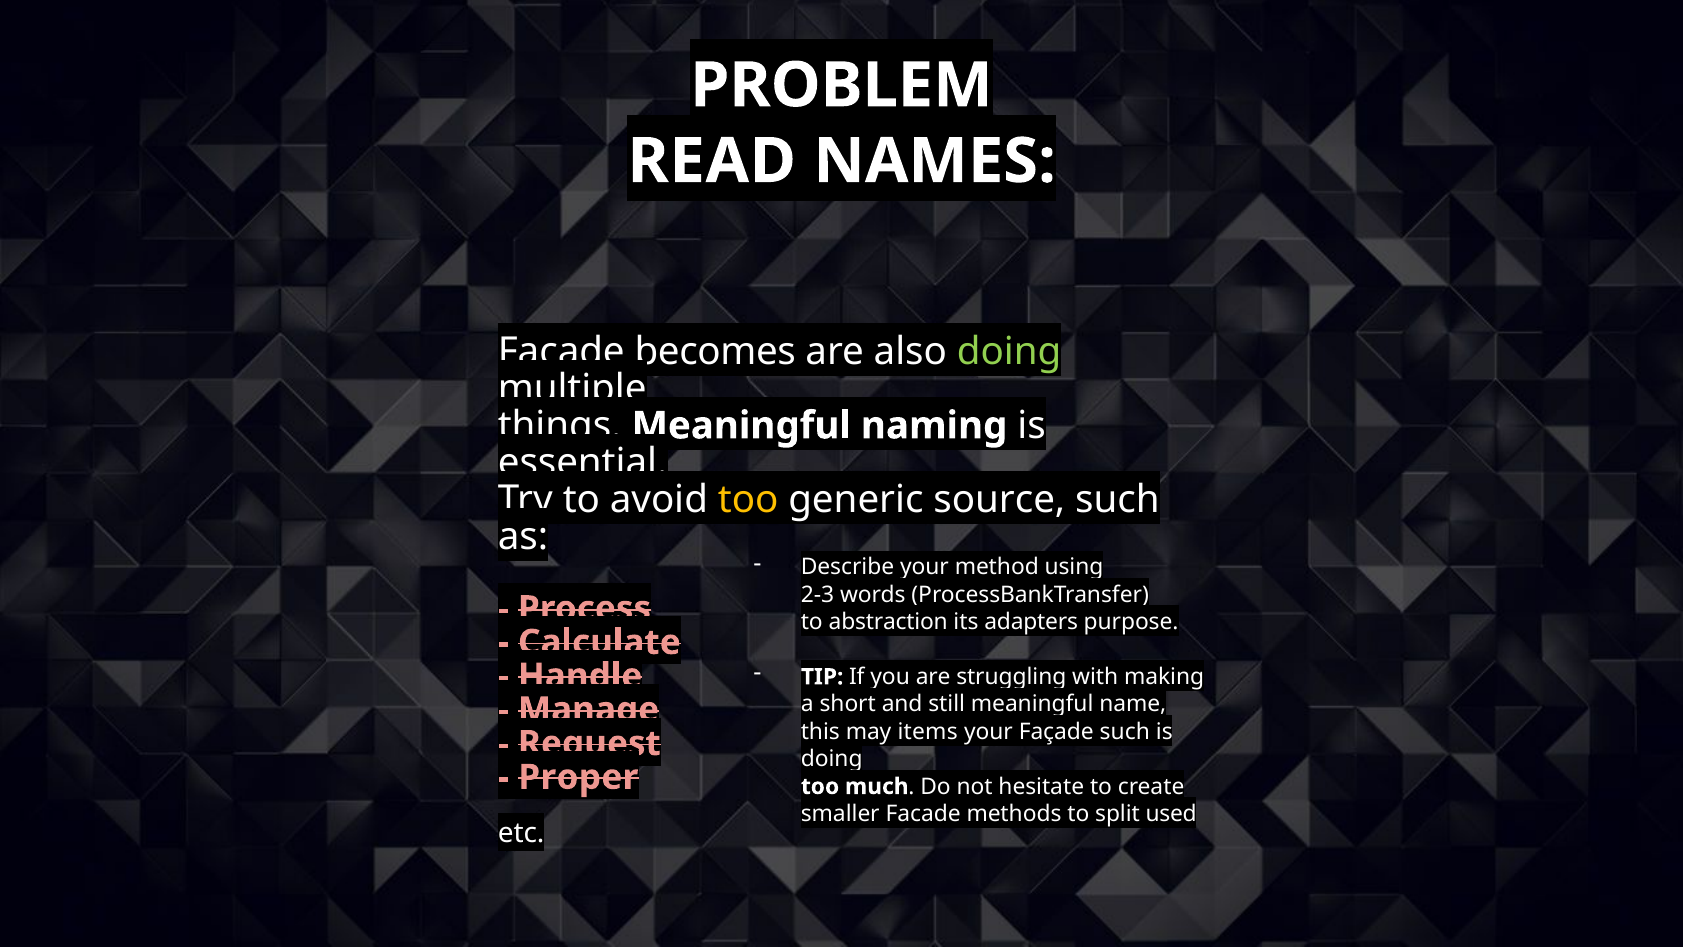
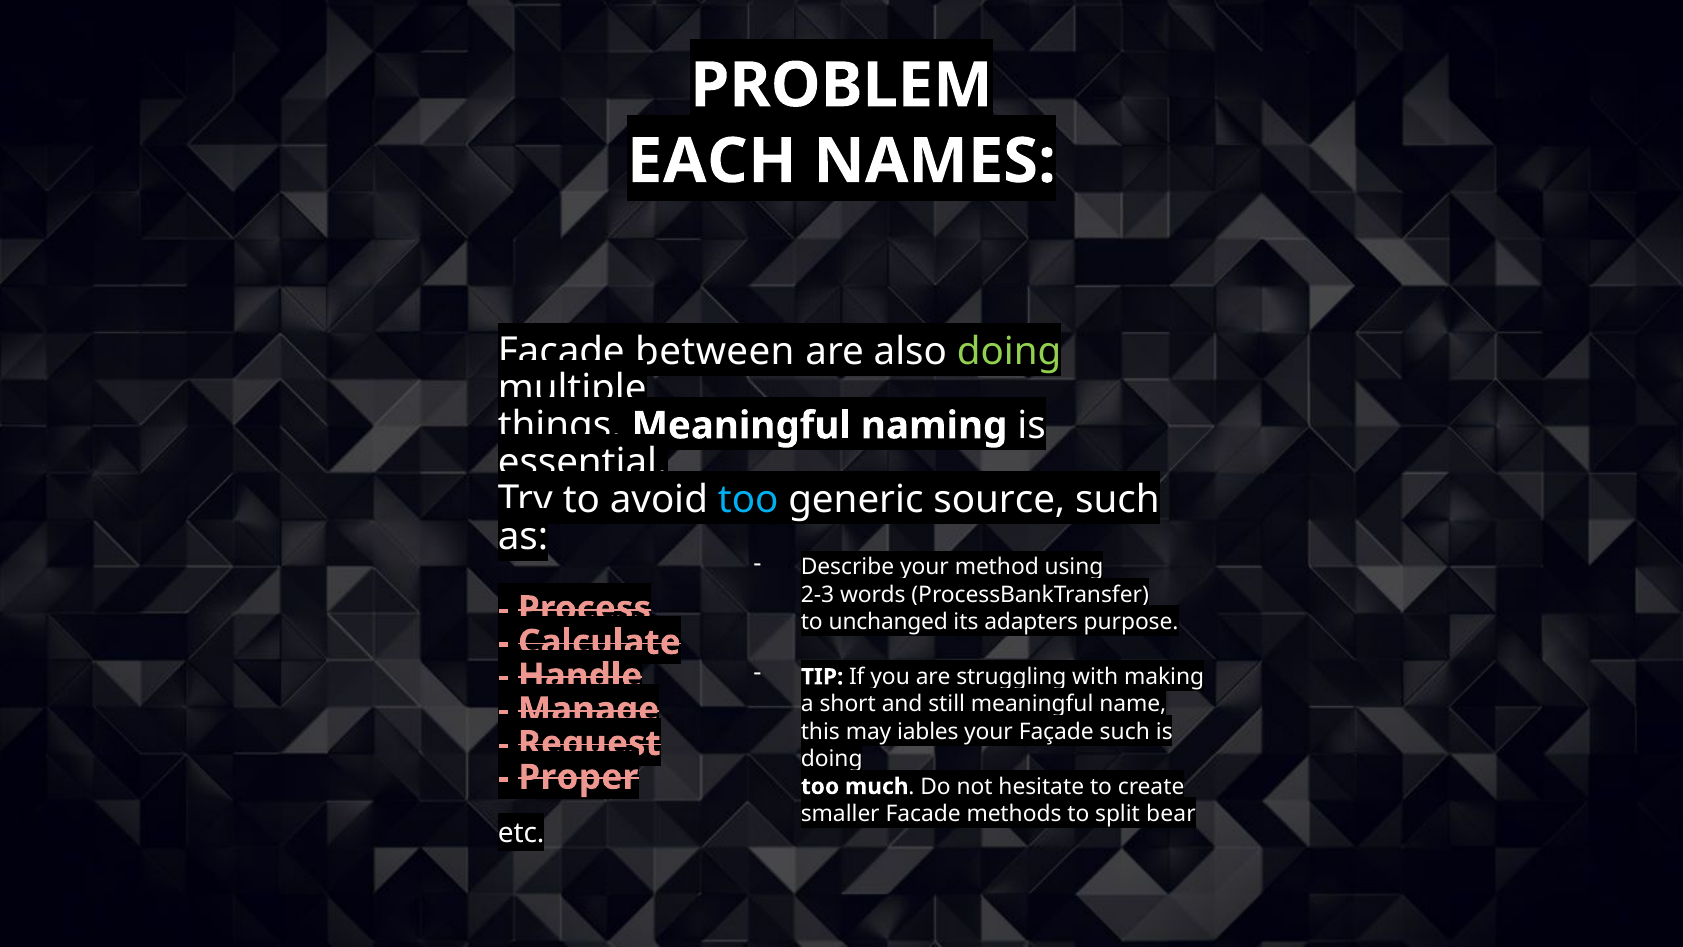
READ: READ -> EACH (712, 161)
becomes: becomes -> between (715, 352)
too colour: yellow -> light blue (748, 500)
abstraction: abstraction -> unchanged (888, 622)
items: items -> iables (928, 731)
used: used -> bear (1171, 814)
